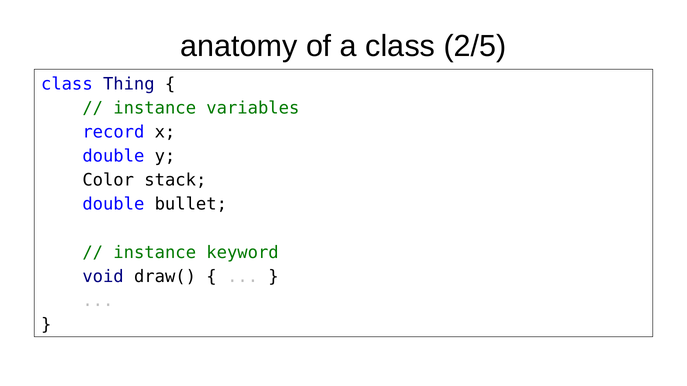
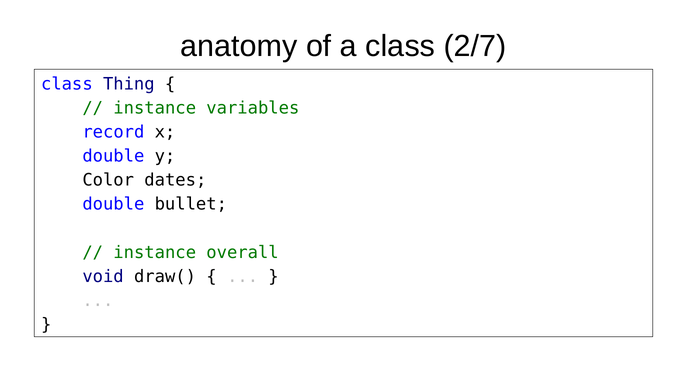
2/5: 2/5 -> 2/7 (475, 46)
stack: stack -> dates (175, 180)
keyword: keyword -> overall (243, 253)
